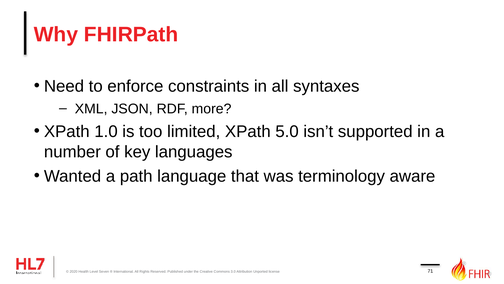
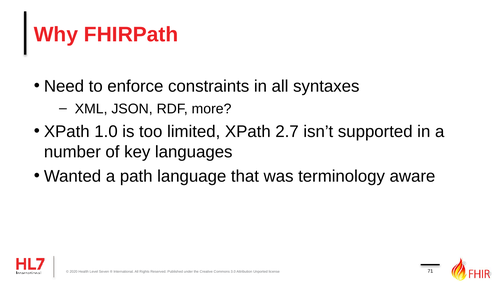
5.0: 5.0 -> 2.7 (287, 131)
